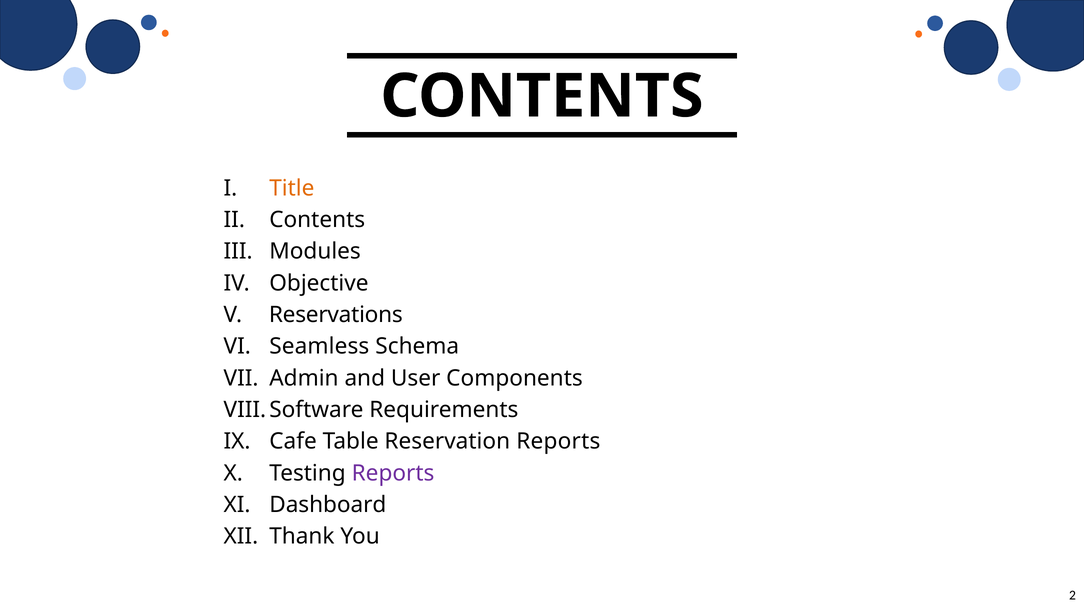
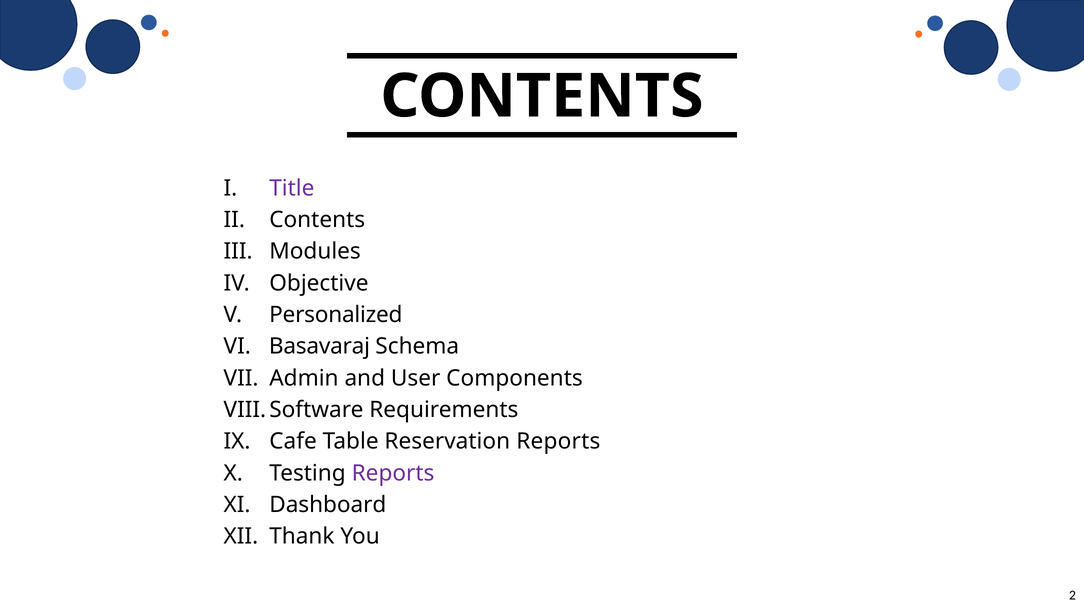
Title colour: orange -> purple (292, 188)
Reservations: Reservations -> Personalized (336, 315)
Seamless: Seamless -> Basavaraj (319, 346)
